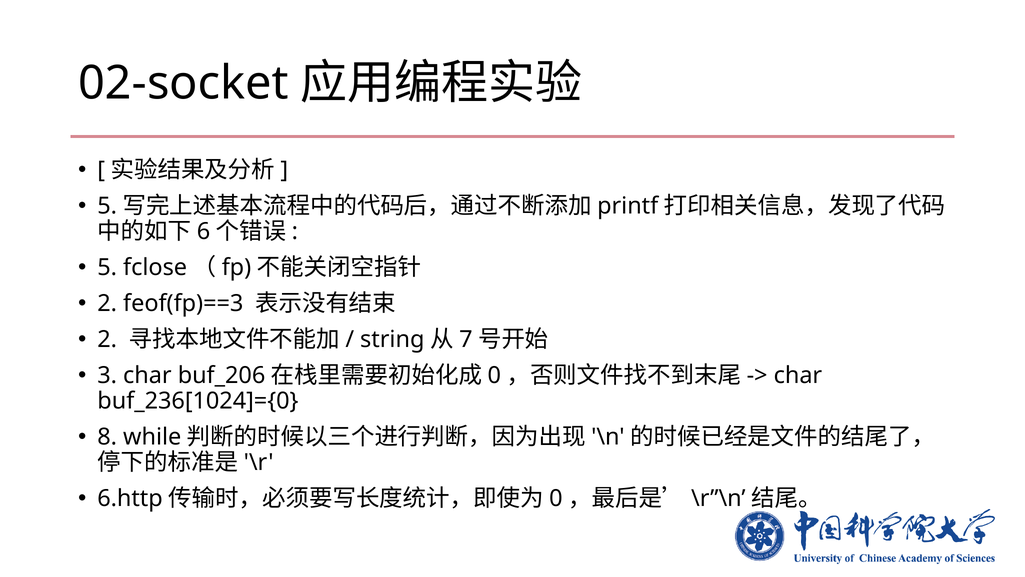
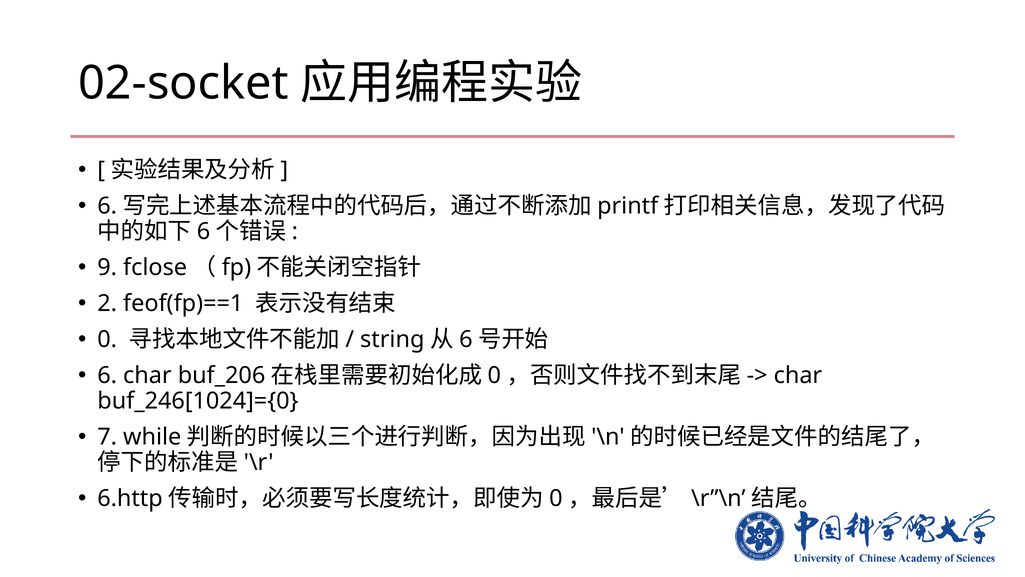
5: 5 -> 6 (107, 206)
5: 5 -> 9 (107, 267)
feof(fp)==3: feof(fp)==3 -> feof(fp)==1 (183, 303)
2: 2 -> 0 (107, 339)
7: 7 -> 6 (466, 339)
3: 3 -> 6 (107, 375)
buf_236[1024]={0: buf_236[1024]={0 -> buf_246[1024]={0 (198, 401)
8: 8 -> 7 (107, 437)
